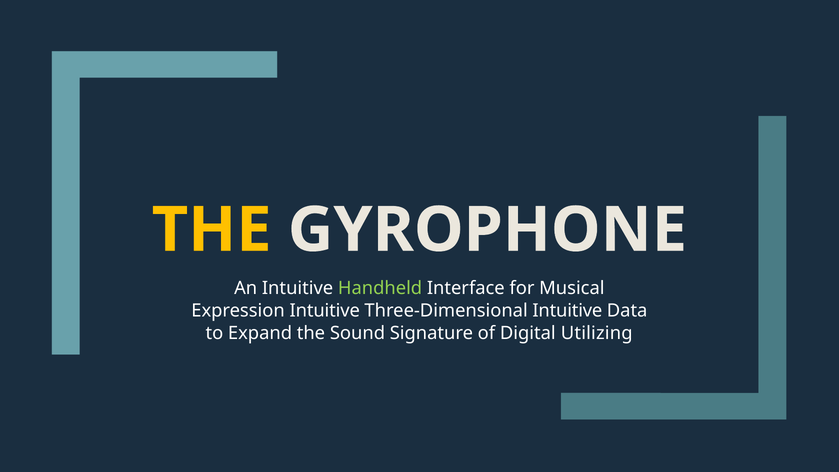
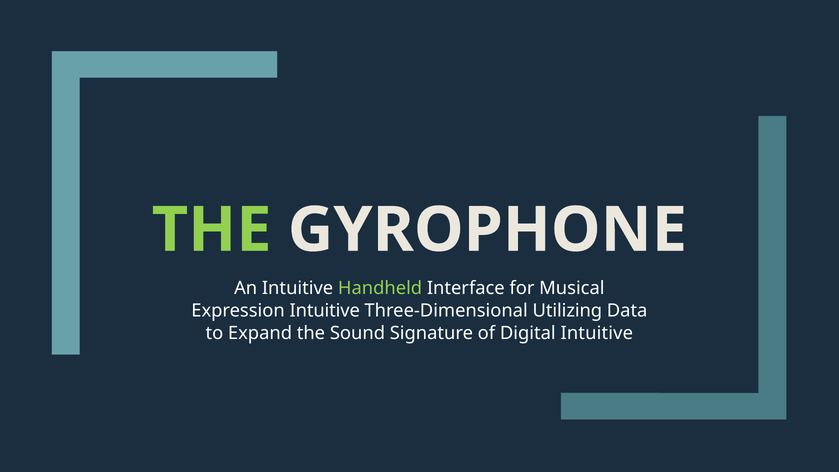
THE colour: yellow -> light green (212, 230)
Three-Dimensional Intuitive: Intuitive -> Utilizing (567, 311)
Digital Utilizing: Utilizing -> Intuitive (597, 333)
